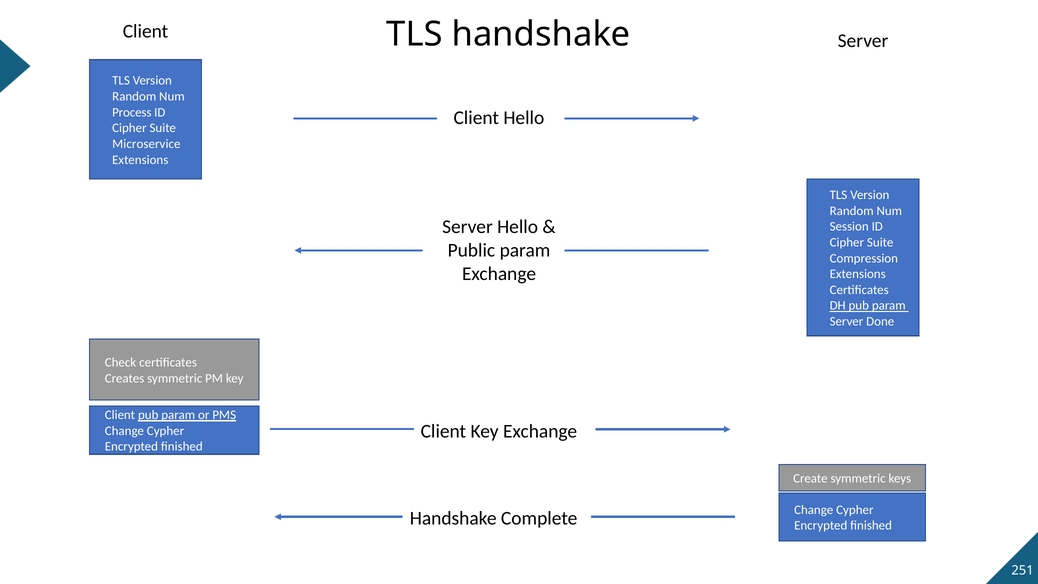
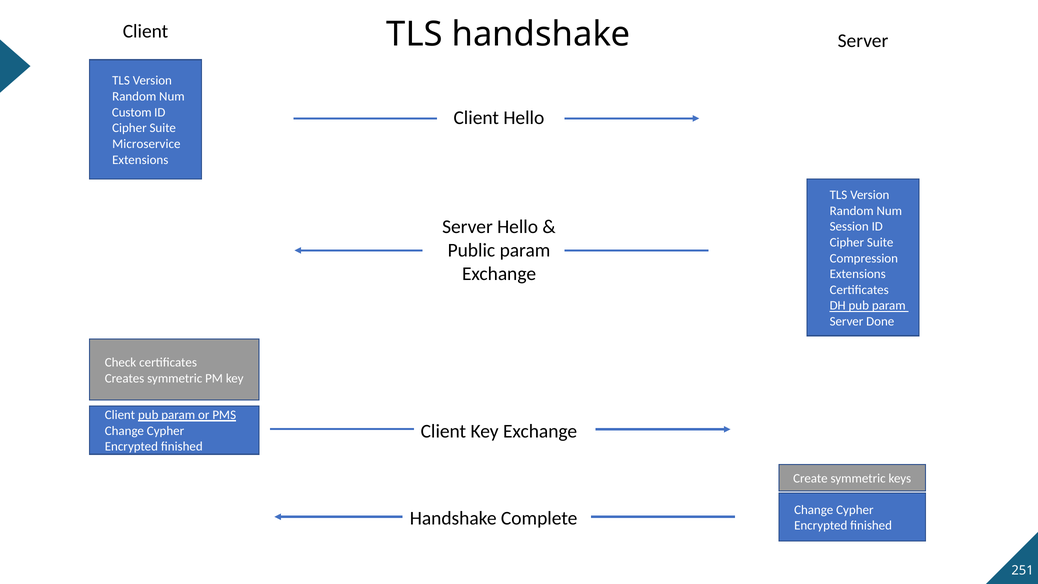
Process: Process -> Custom (132, 112)
